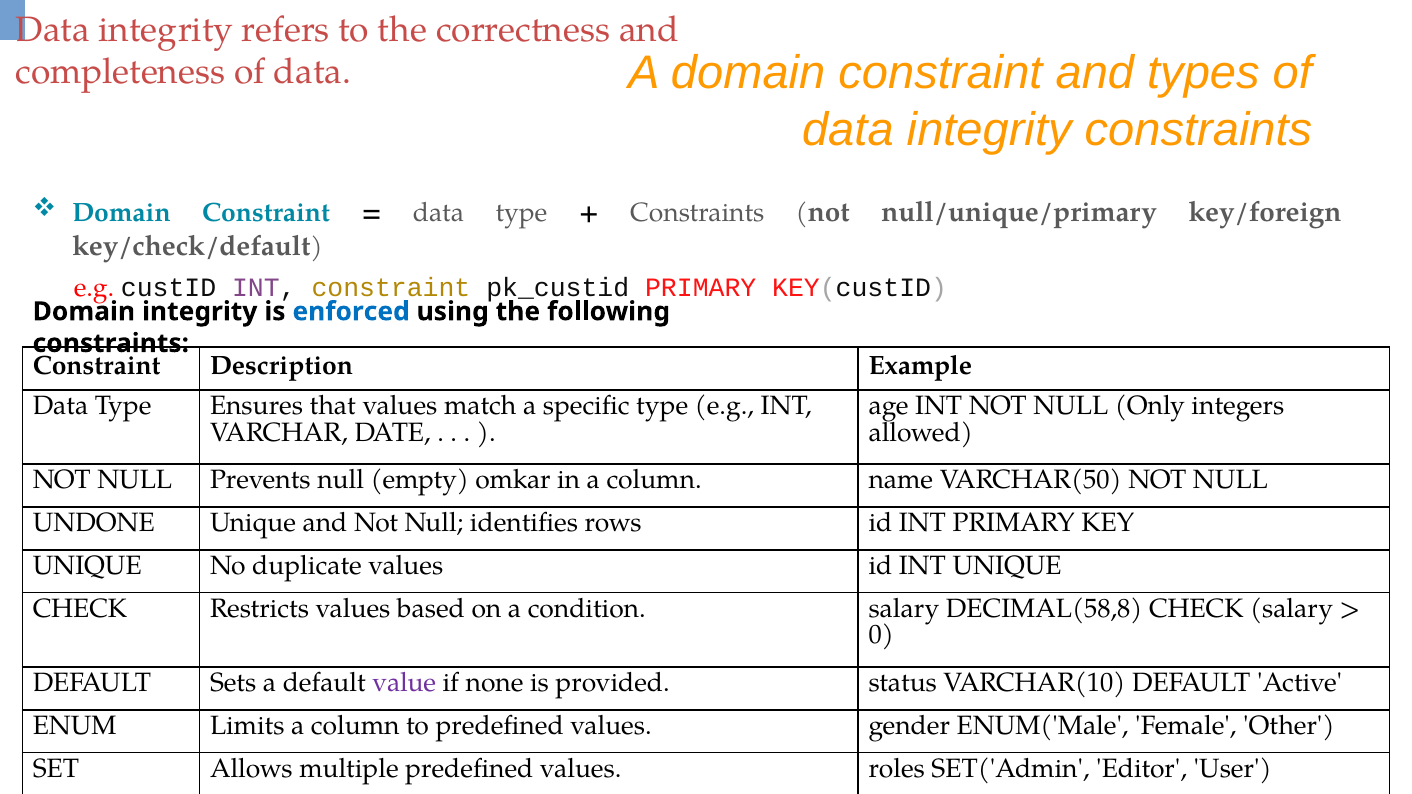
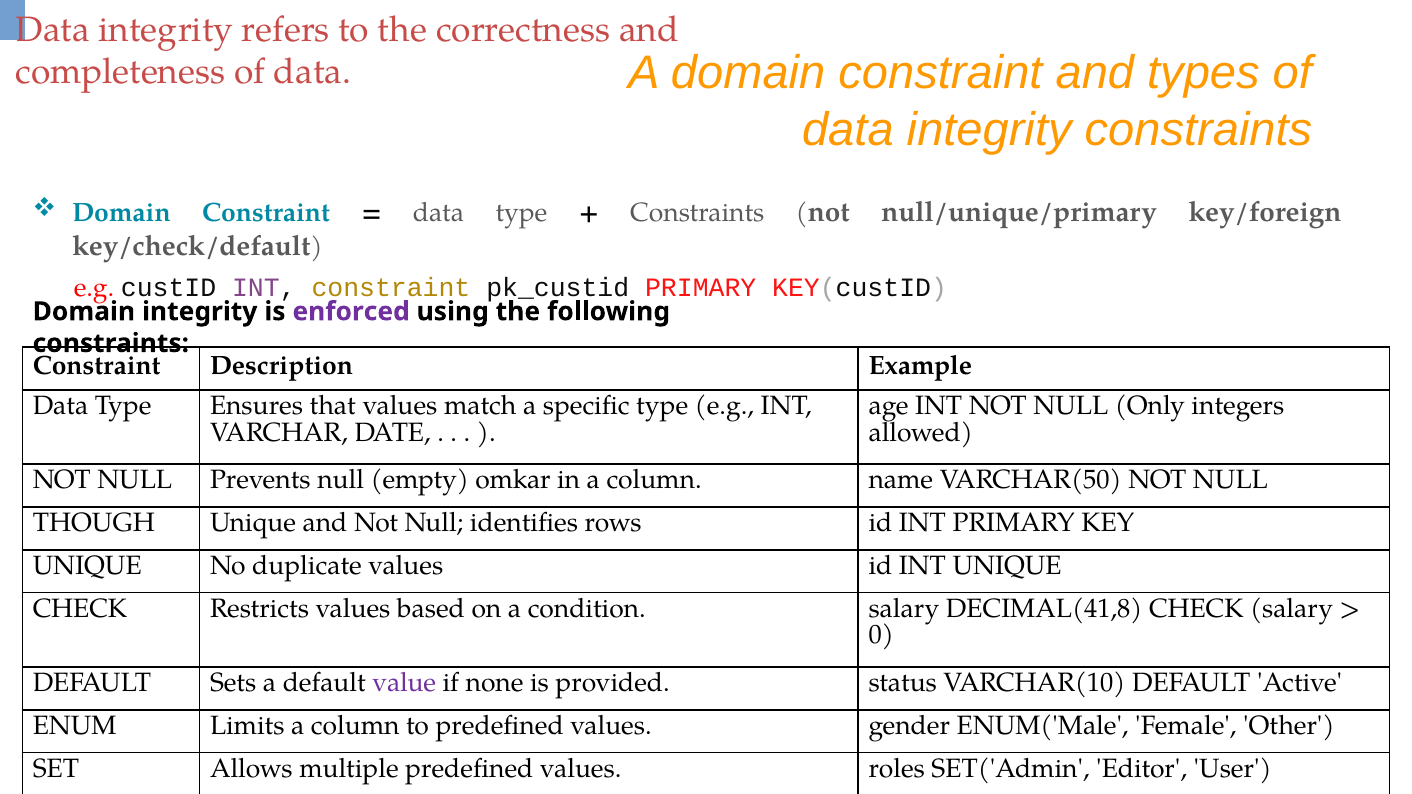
enforced colour: blue -> purple (351, 312)
UNDONE: UNDONE -> THOUGH (94, 523)
DECIMAL(58,8: DECIMAL(58,8 -> DECIMAL(41,8 (1044, 609)
